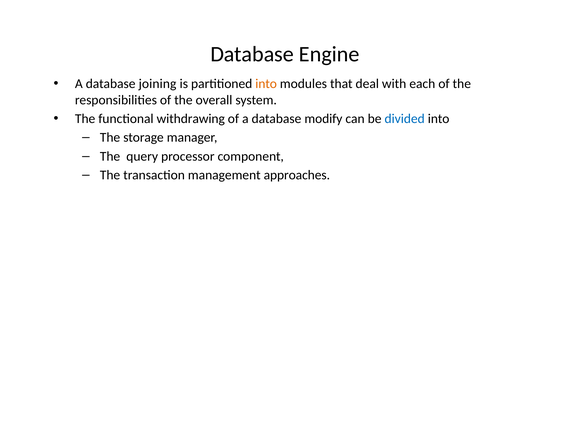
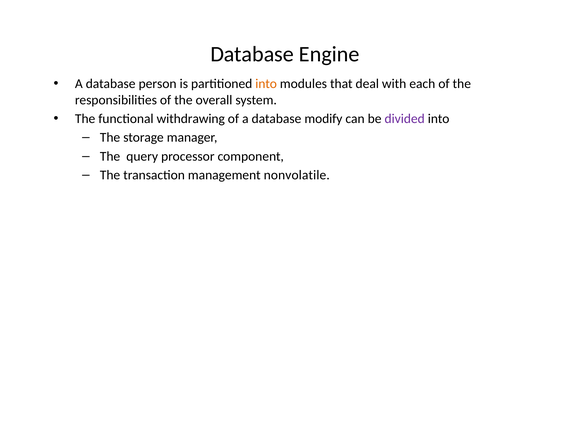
joining: joining -> person (158, 84)
divided colour: blue -> purple (405, 119)
approaches: approaches -> nonvolatile (297, 175)
